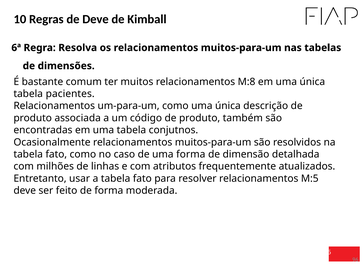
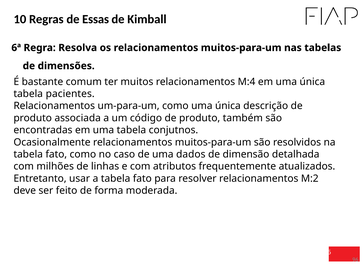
de Deve: Deve -> Essas (96, 19)
M:8: M:8 -> M:4 (247, 82)
uma forma: forma -> dados (191, 154)
M:5: M:5 -> M:2 (310, 178)
